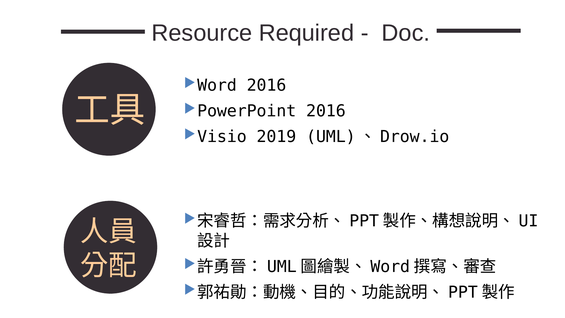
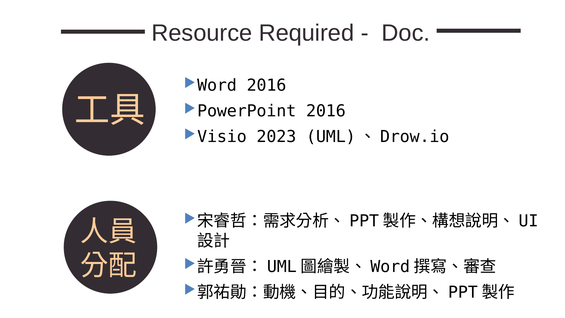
2019: 2019 -> 2023 (276, 137)
